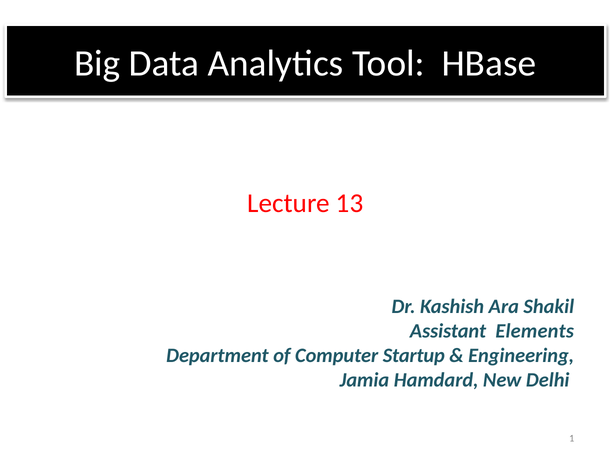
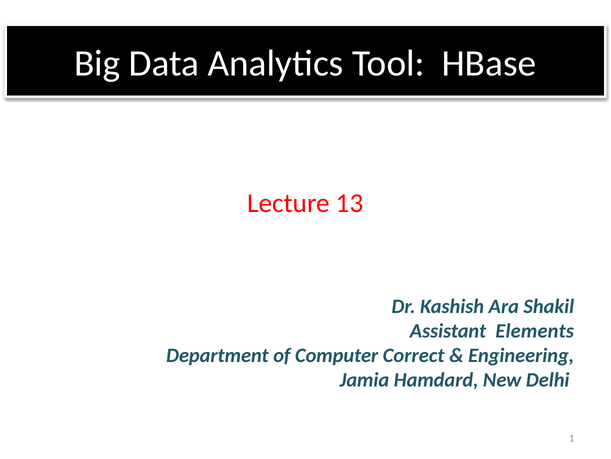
Startup: Startup -> Correct (414, 355)
